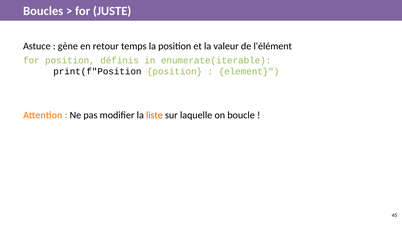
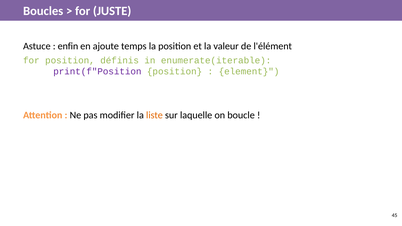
gène: gène -> enfin (68, 46)
retour: retour -> ajoute (106, 46)
print(f"Position colour: black -> purple (97, 71)
